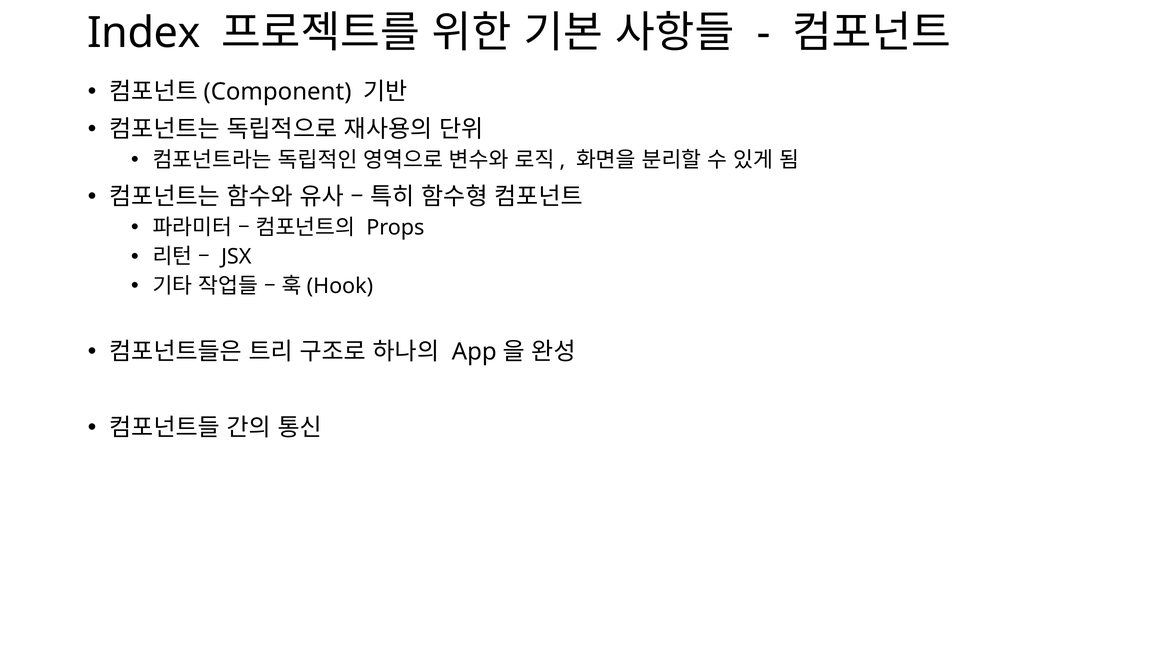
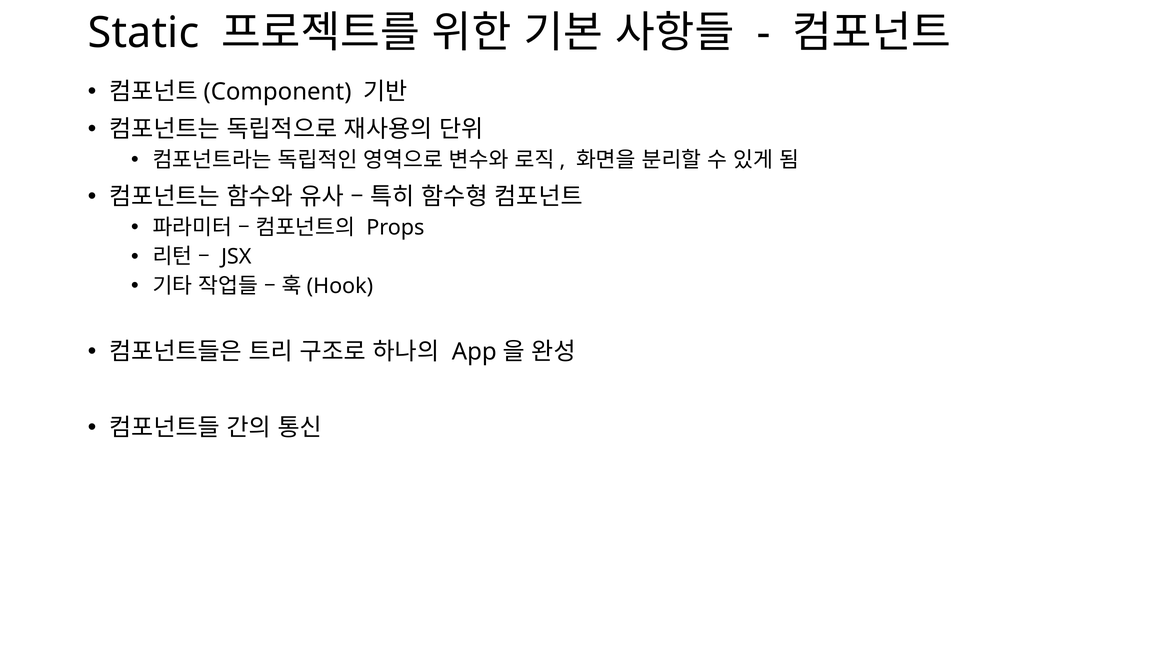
Index: Index -> Static (144, 33)
